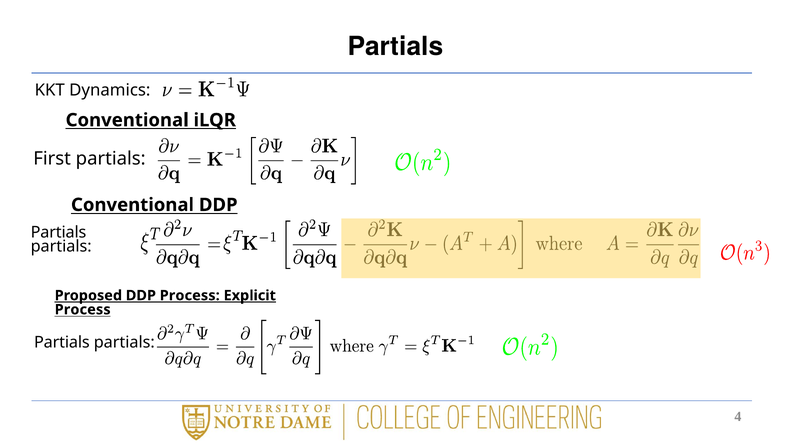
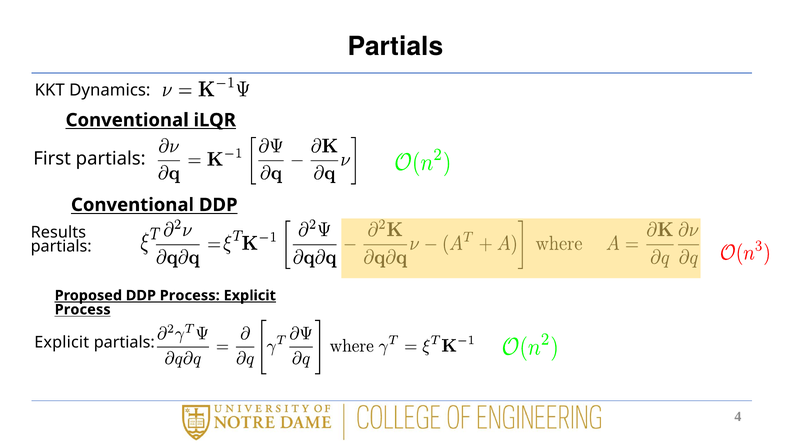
Partials: Partials -> Results (58, 232)
Partials: Partials -> Explicit (62, 342)
